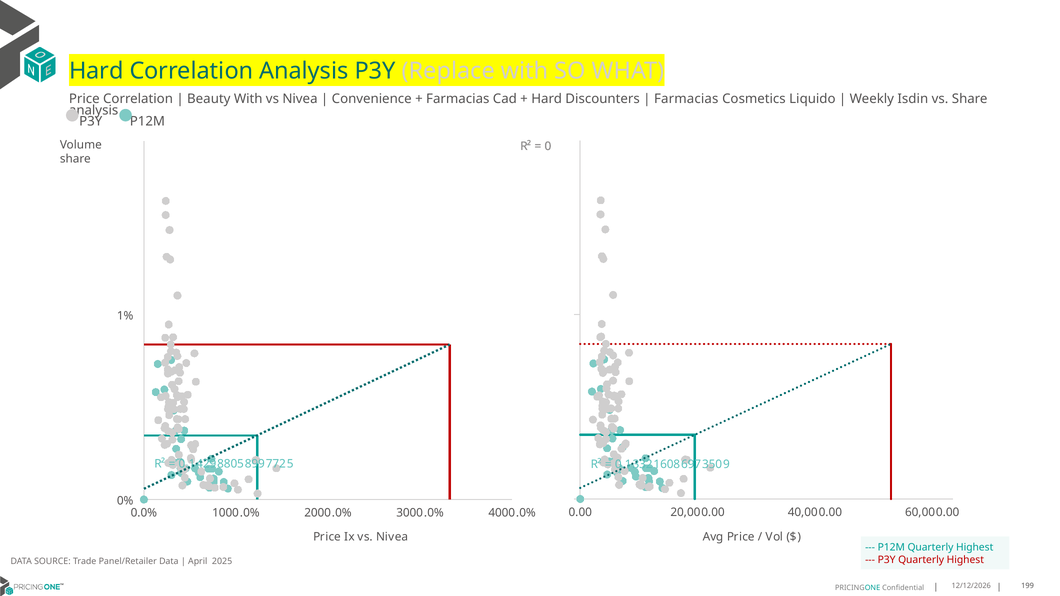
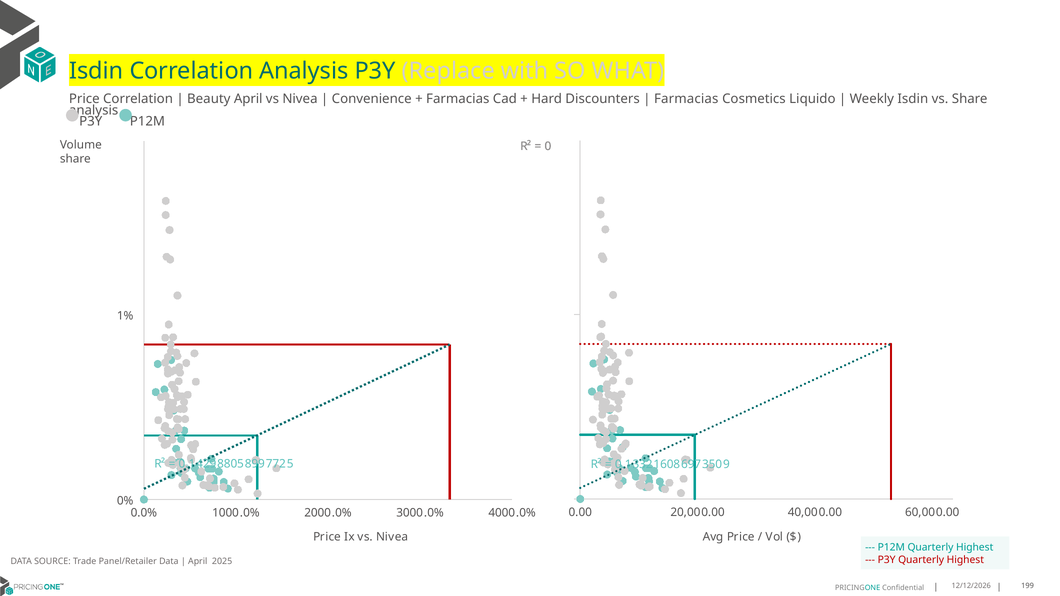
Hard: Hard -> Isdin (96, 71)
Beauty With: With -> April (248, 99)
